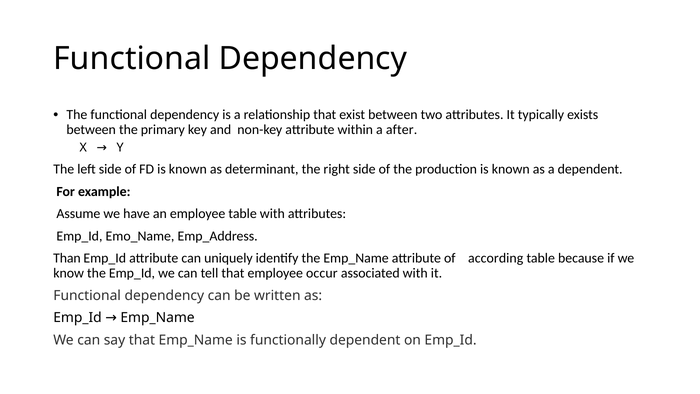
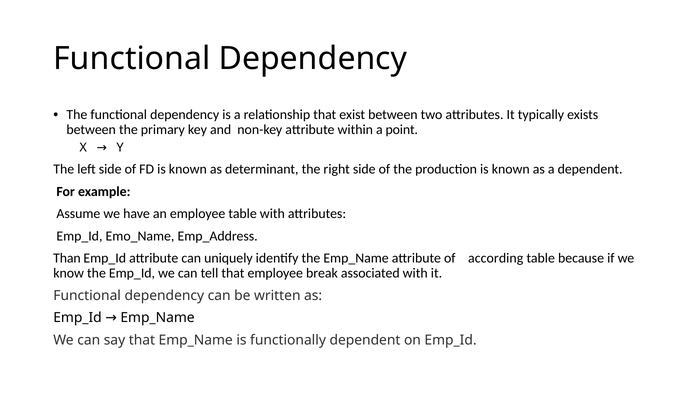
after: after -> point (402, 130)
occur: occur -> break (322, 273)
